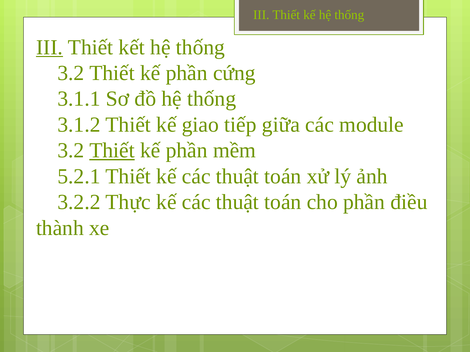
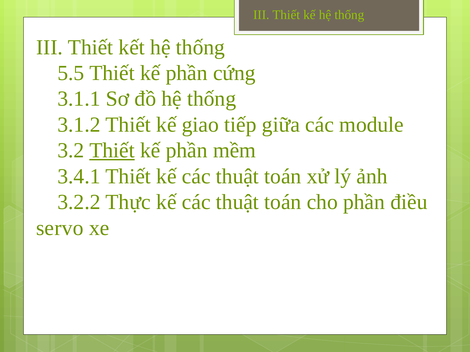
III underline: present -> none (49, 47)
3.2: 3.2 -> 5.5 (71, 73)
5.2.1: 5.2.1 -> 3.4.1 (79, 177)
thành: thành -> servo (60, 228)
